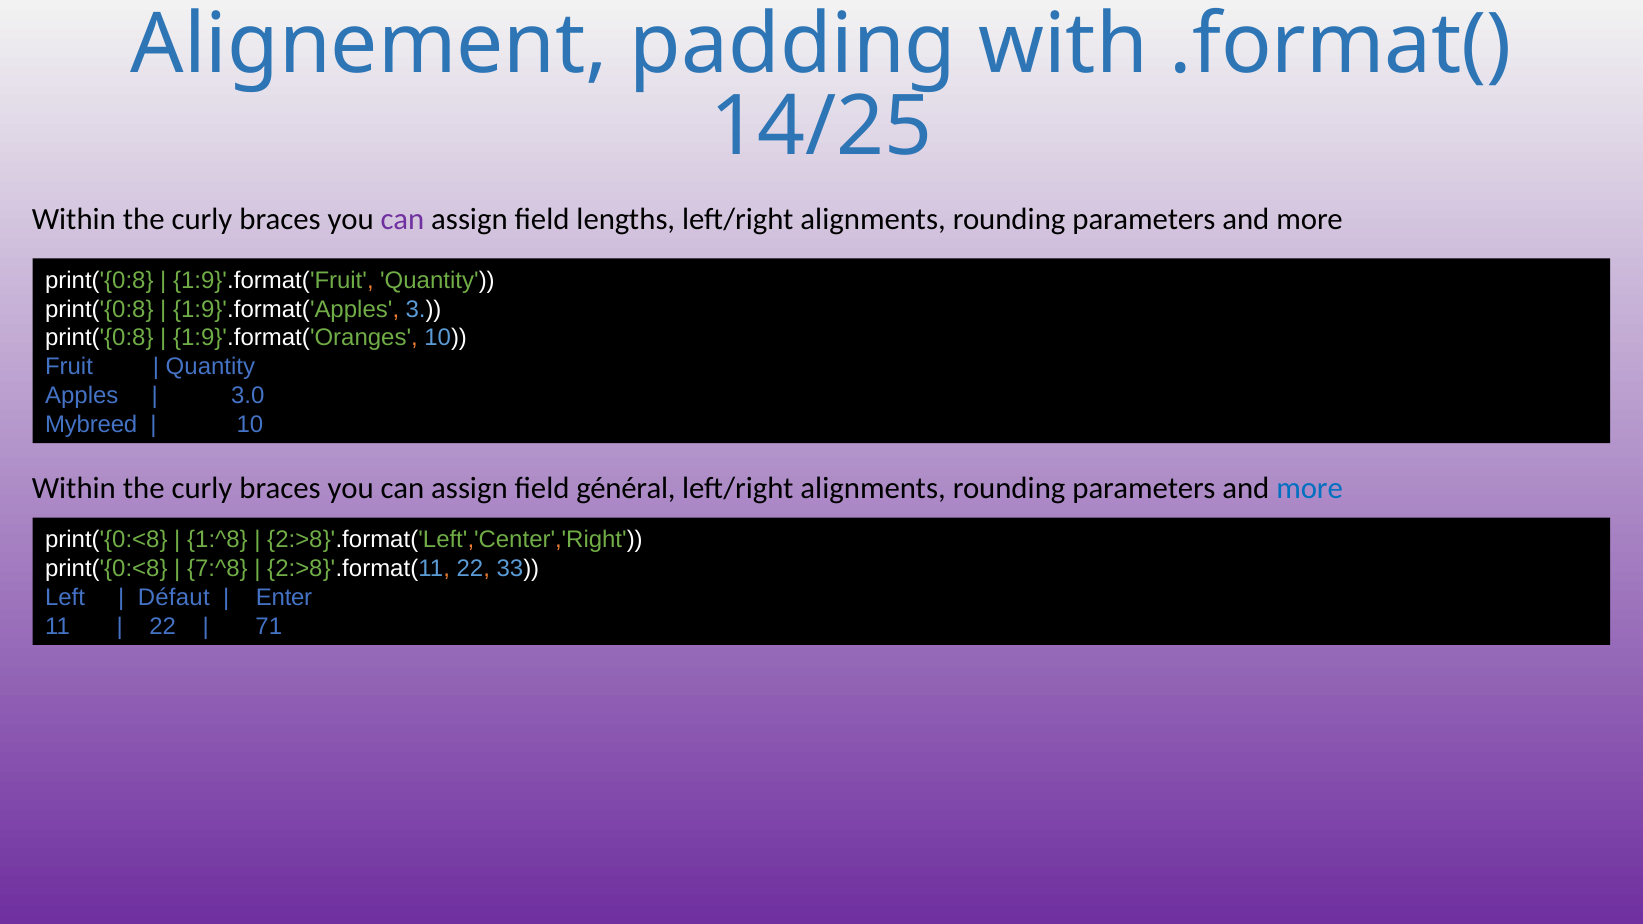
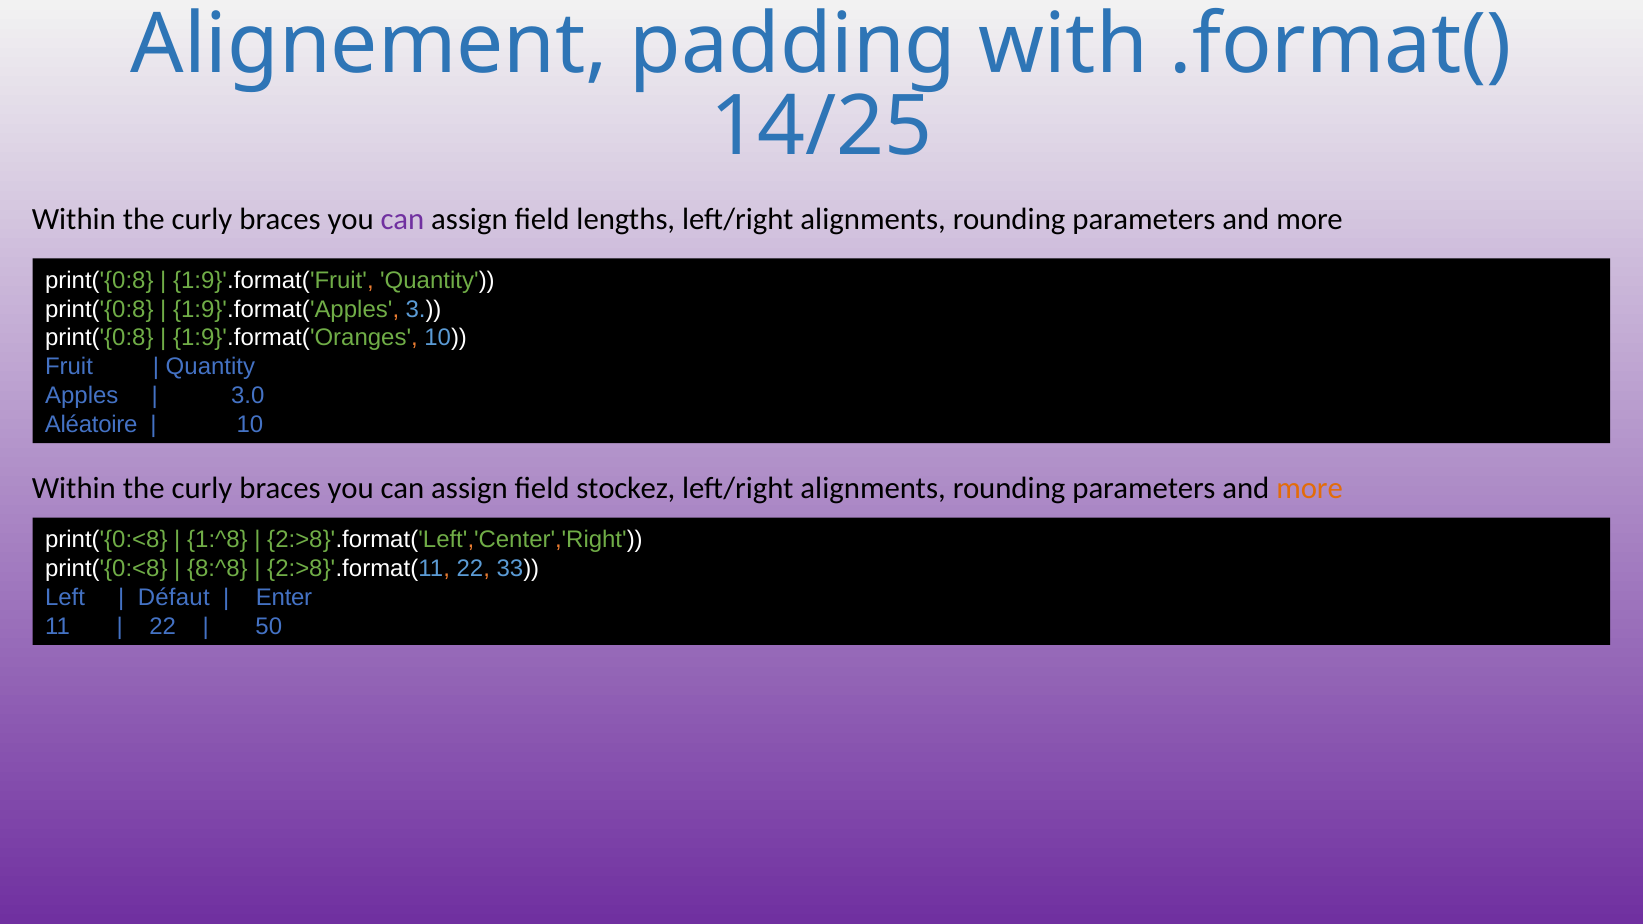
Mybreed: Mybreed -> Aléatoire (91, 424)
général: général -> stockez (626, 489)
more colour: blue -> orange (1310, 489)
7:^8: 7:^8 -> 8:^8 (217, 569)
71: 71 -> 50 (269, 626)
